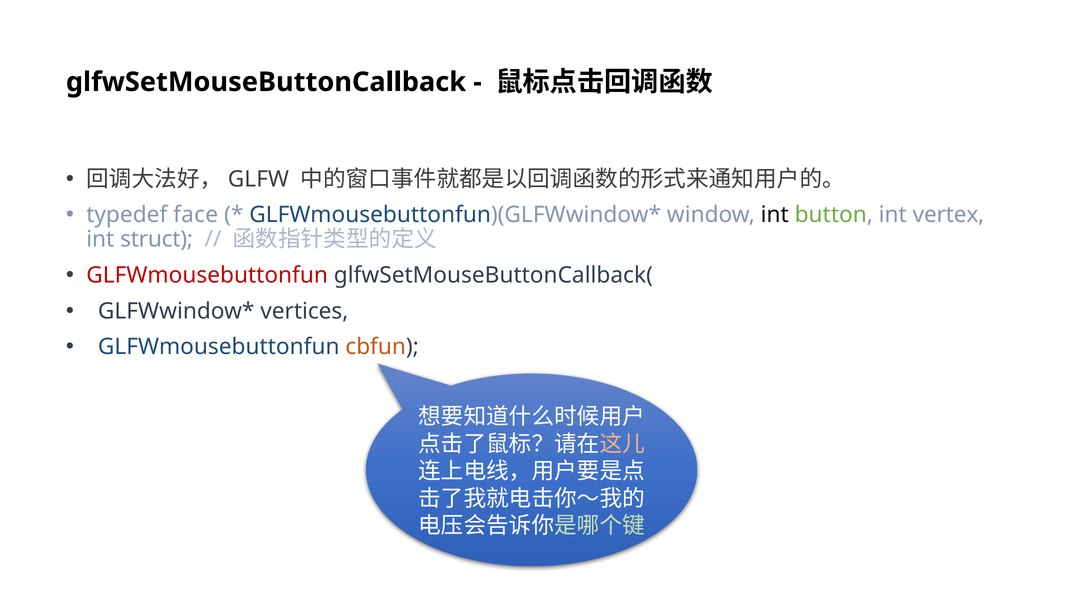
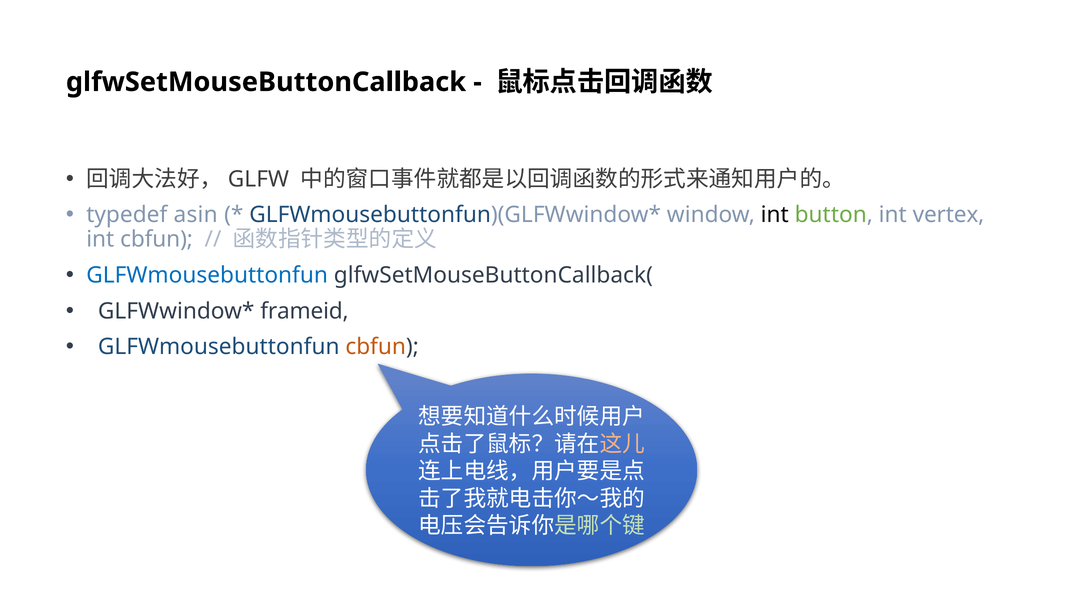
face: face -> asin (196, 215)
int struct: struct -> cbfun (157, 239)
GLFWmousebuttonfun colour: red -> blue (207, 275)
vertices: vertices -> frameid (304, 311)
